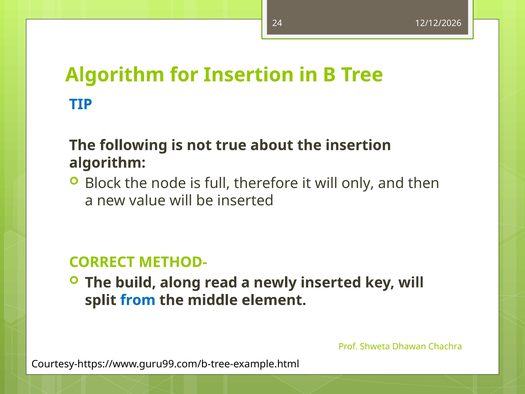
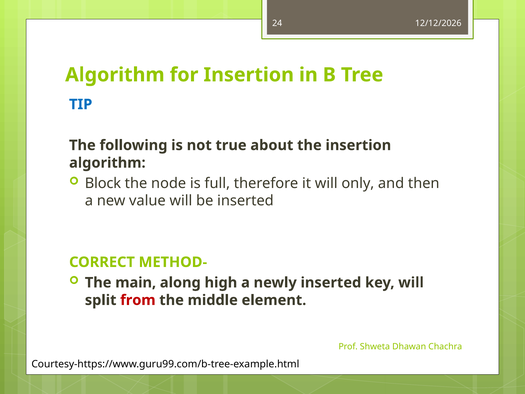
build: build -> main (136, 282)
read: read -> high (221, 282)
from colour: blue -> red (138, 300)
